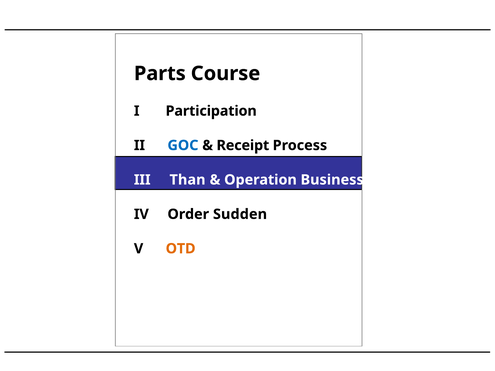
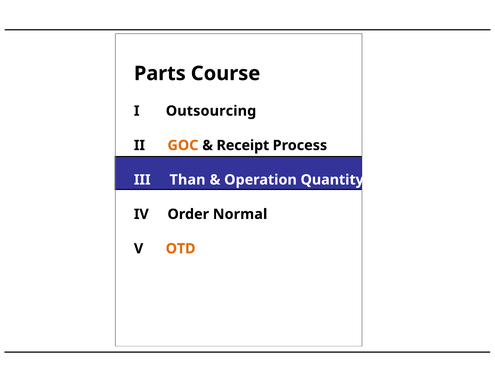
Participation: Participation -> Outsourcing (211, 111)
GOC colour: blue -> orange (183, 146)
Business: Business -> Quantity (332, 180)
Sudden: Sudden -> Normal (240, 214)
